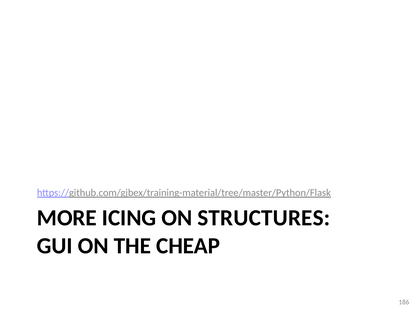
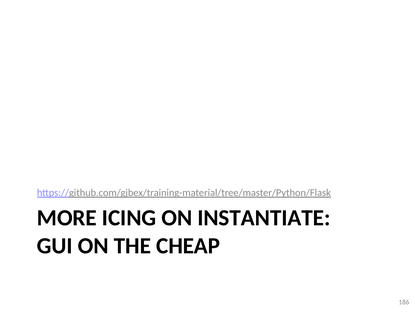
STRUCTURES: STRUCTURES -> INSTANTIATE (264, 218)
